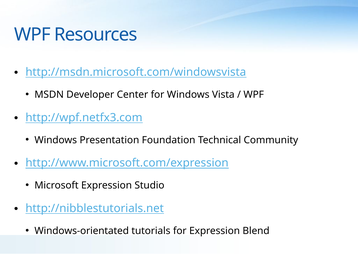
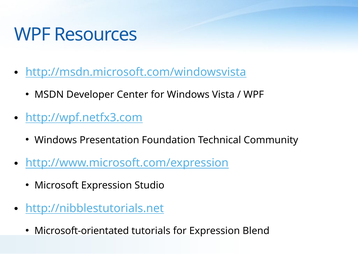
Windows-orientated: Windows-orientated -> Microsoft-orientated (82, 231)
